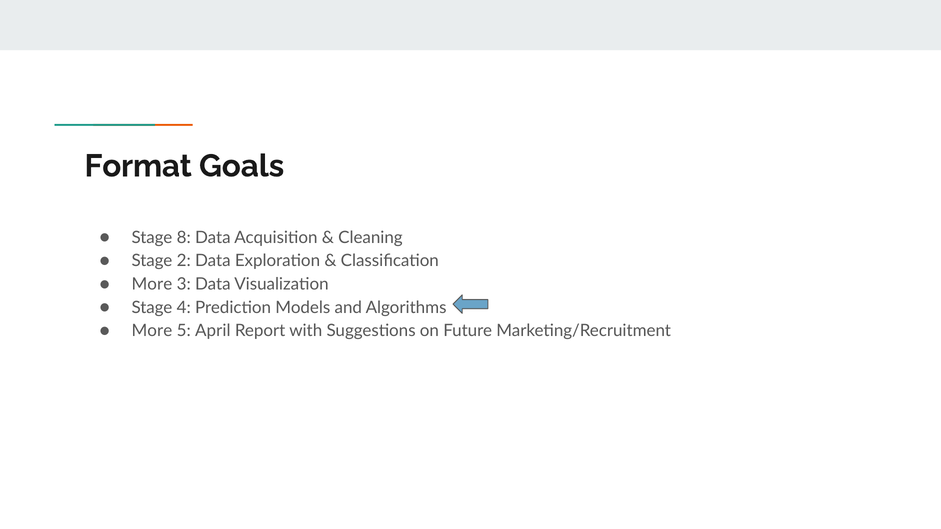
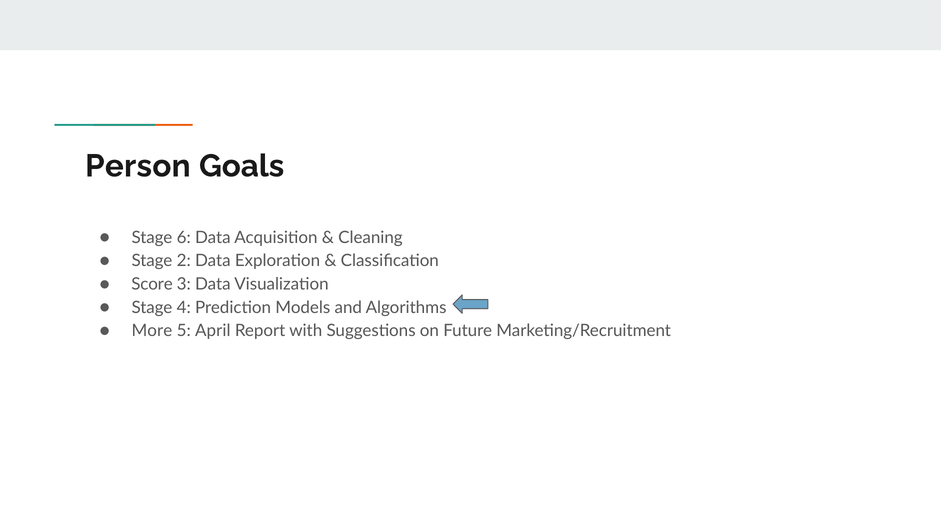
Format: Format -> Person (138, 166)
8: 8 -> 6 (184, 238)
More: More -> Score (152, 284)
